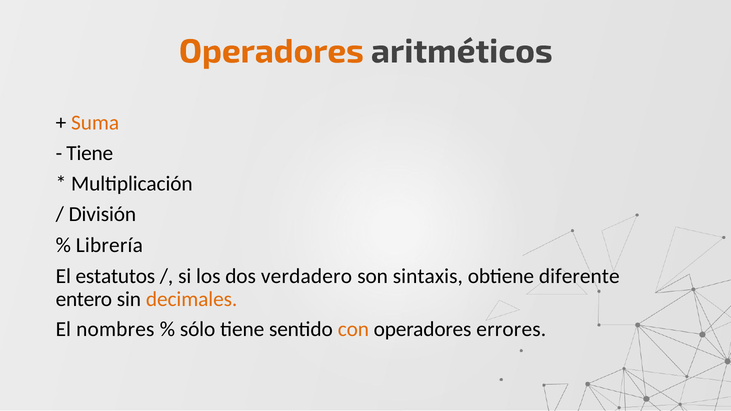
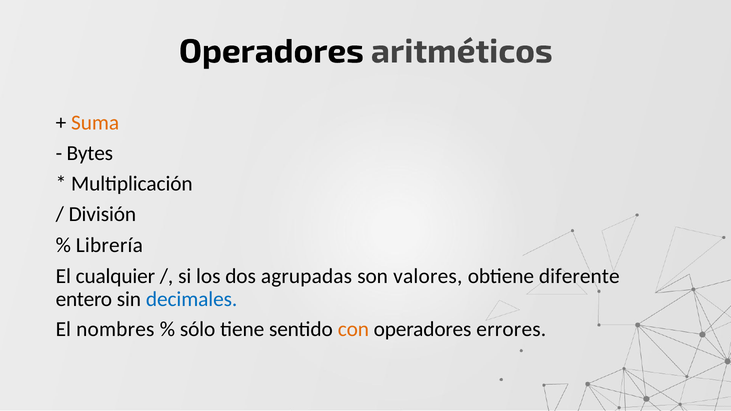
Operadores colour: orange -> black (271, 51)
Tiene: Tiene -> Bytes (90, 153)
estatutos: estatutos -> cualquier (115, 276)
verdadero: verdadero -> agrupadas (306, 276)
sintaxis: sintaxis -> valores (428, 276)
decimales colour: orange -> blue (192, 299)
